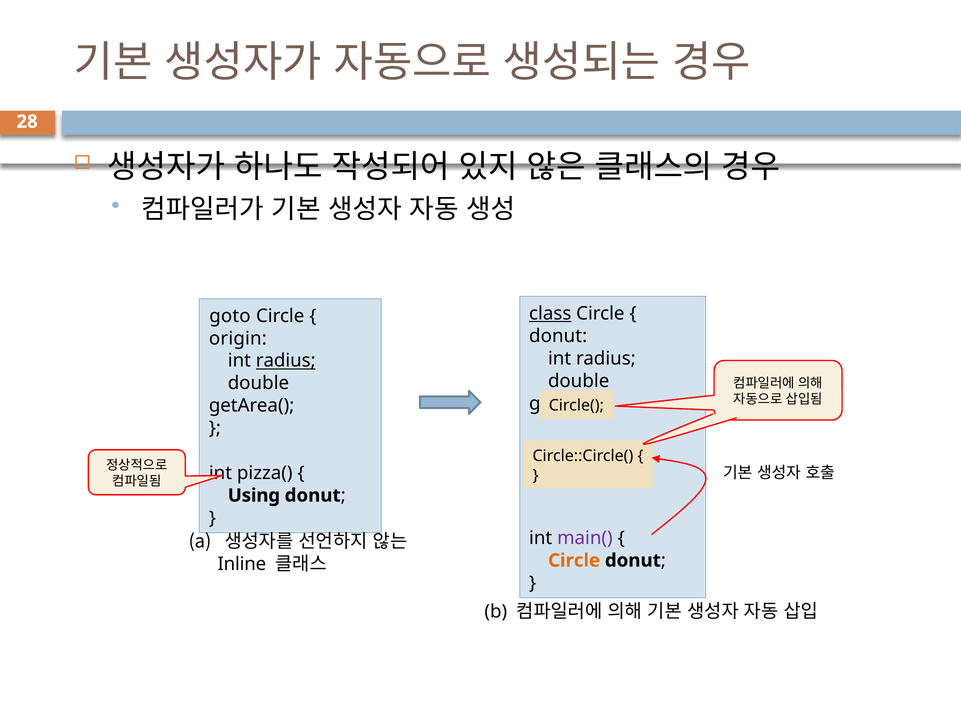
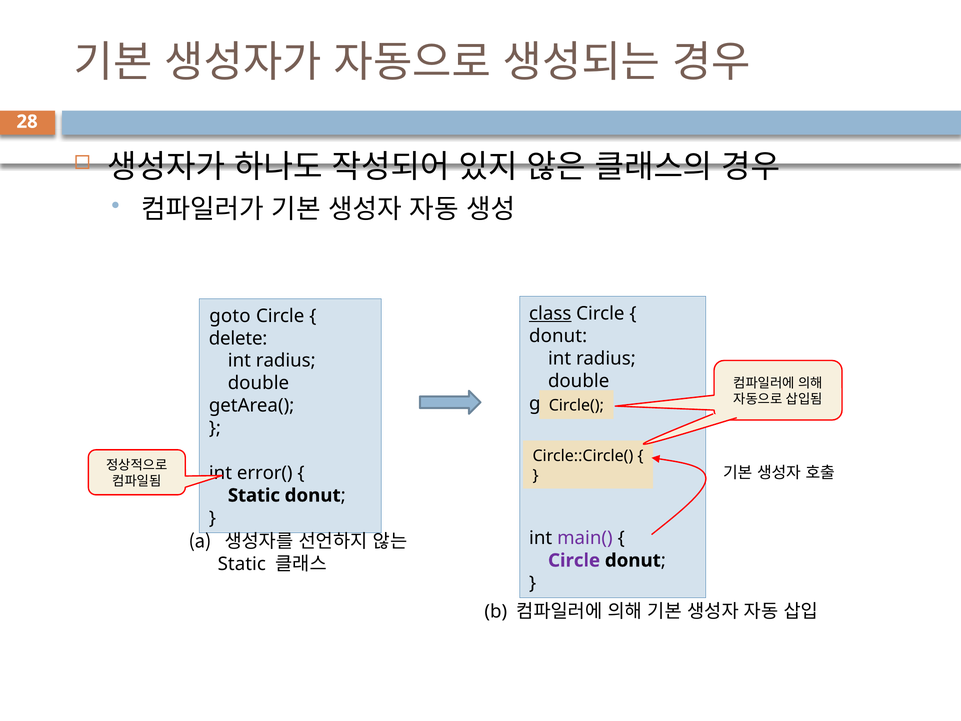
origin: origin -> delete (238, 338)
radius underline: present -> none (286, 361)
pizza(: pizza( -> error( (265, 473)
Using: Using -> Static (254, 495)
Circle colour: orange -> purple (574, 560)
Inline: Inline -> Static (242, 564)
